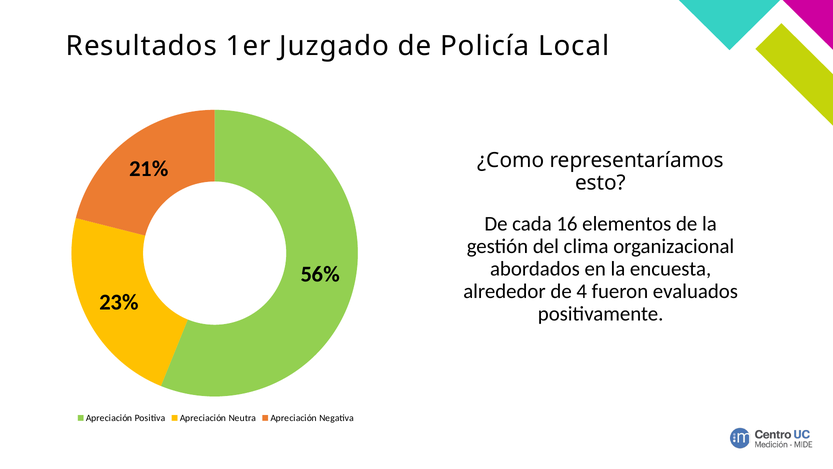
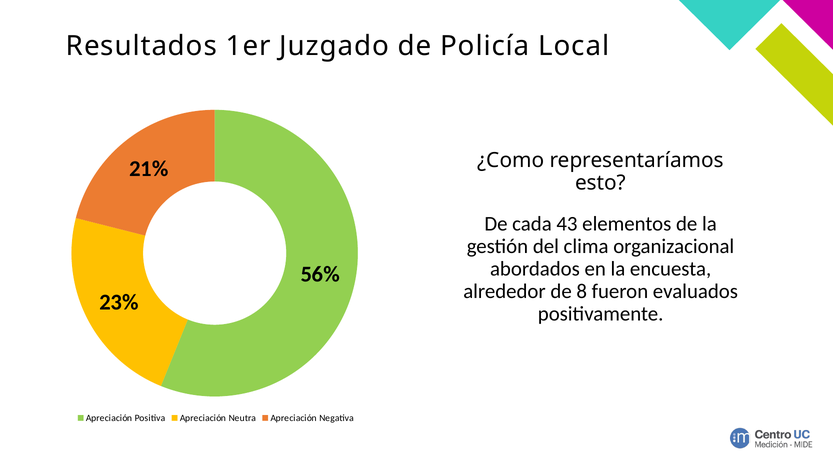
16: 16 -> 43 (567, 224)
4: 4 -> 8 (582, 291)
